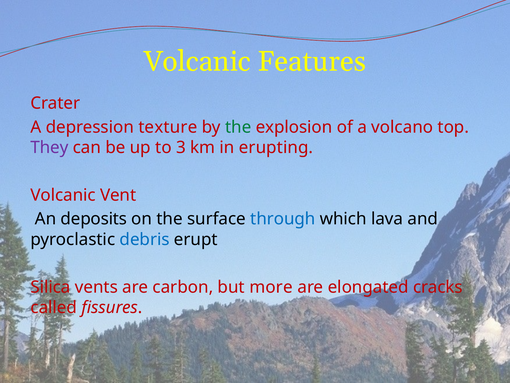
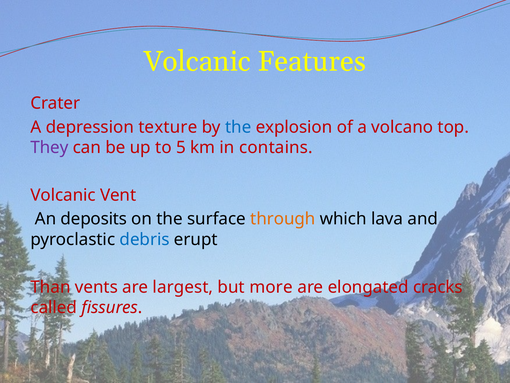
the colour: green -> blue (238, 127)
3: 3 -> 5 (181, 147)
erupting: erupting -> contains (276, 147)
through colour: blue -> orange (283, 219)
Silica: Silica -> Than (51, 287)
carbon: carbon -> largest (183, 287)
